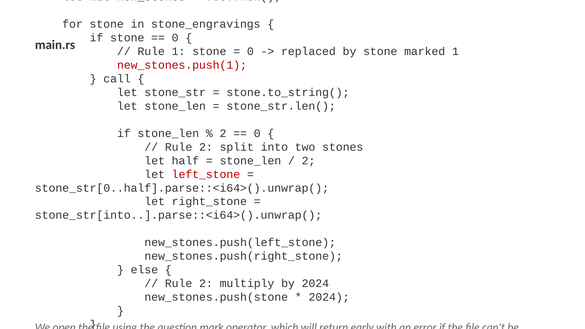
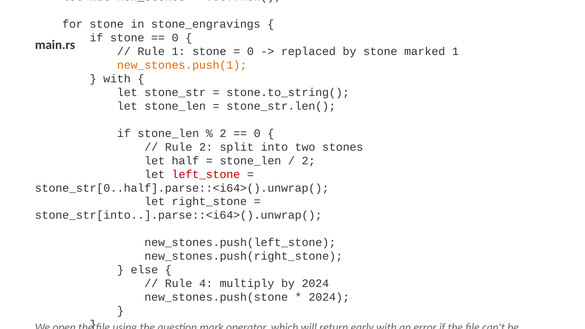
new_stones.push(1 colour: red -> orange (182, 65)
call: call -> with (117, 79)
2: 2 -> 4 (206, 284)
